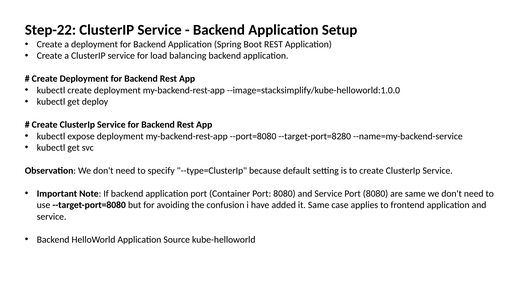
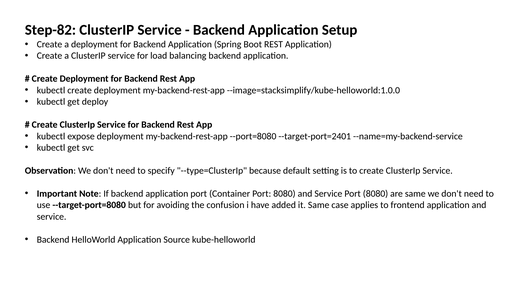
Step-22: Step-22 -> Step-82 (50, 30)
--target-port=8280: --target-port=8280 -> --target-port=2401 (315, 136)
